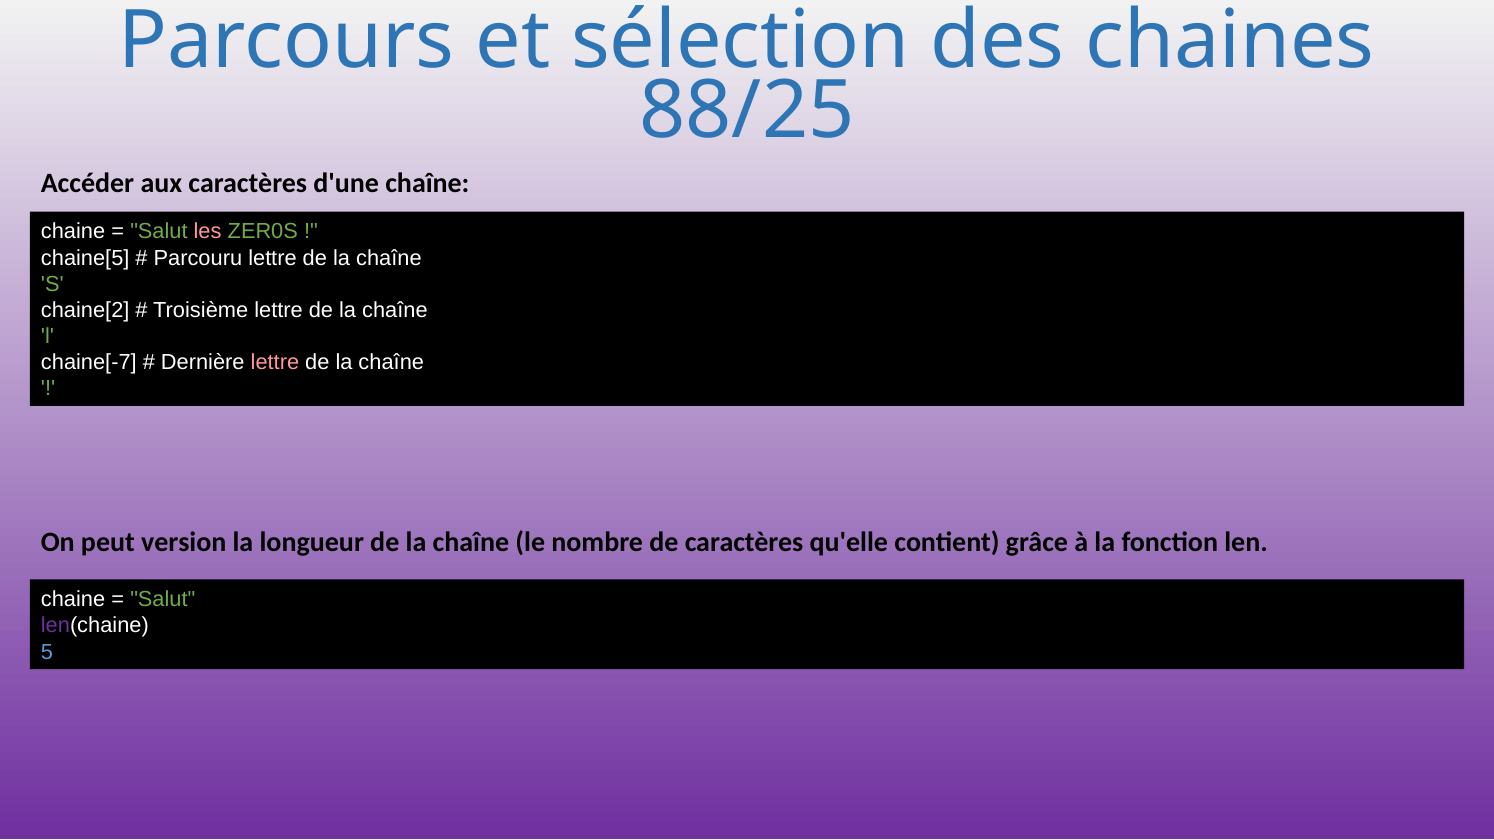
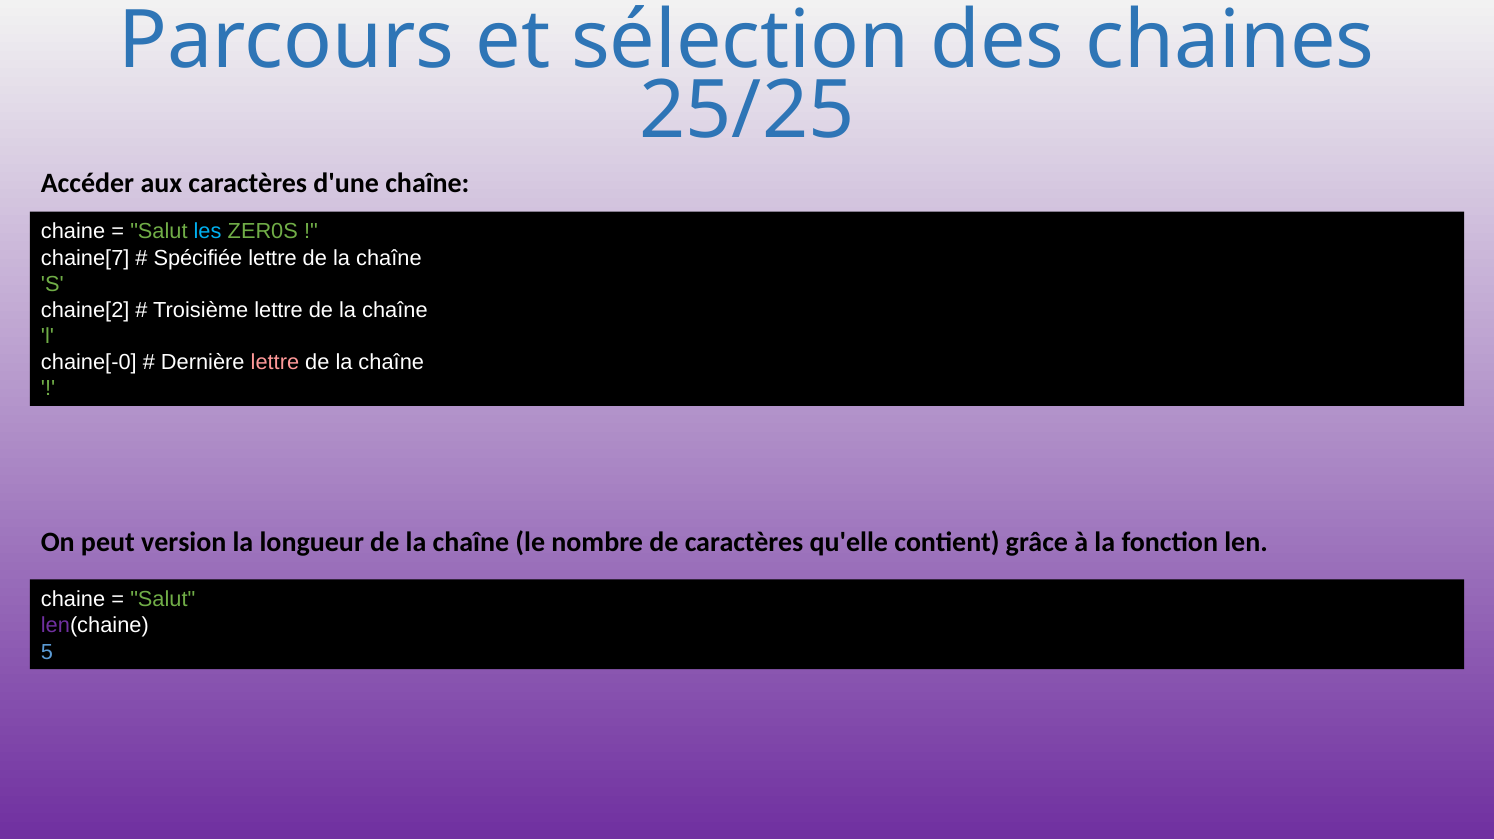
88/25: 88/25 -> 25/25 (747, 110)
les colour: pink -> light blue (208, 232)
chaine[5: chaine[5 -> chaine[7 (85, 258)
Parcouru: Parcouru -> Spécifiée (198, 258)
chaine[-7: chaine[-7 -> chaine[-0 (89, 363)
